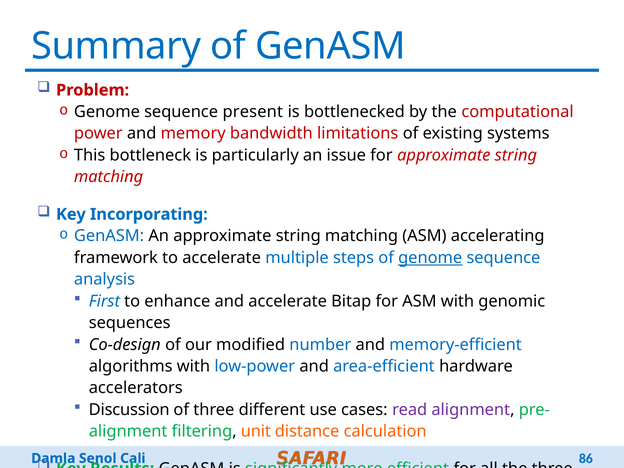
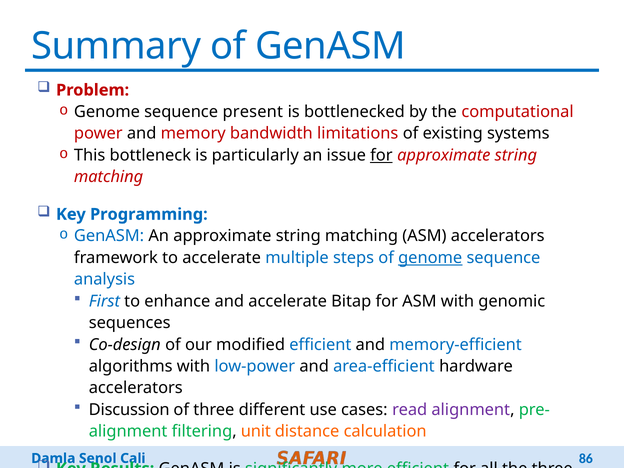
for underline: none -> present (381, 155)
Incorporating: Incorporating -> Programming (149, 214)
ASM accelerating: accelerating -> accelerators (498, 236)
modified number: number -> efficient (320, 345)
